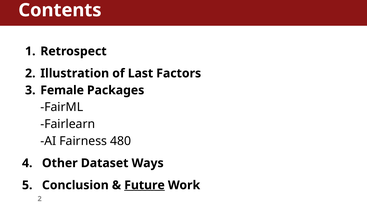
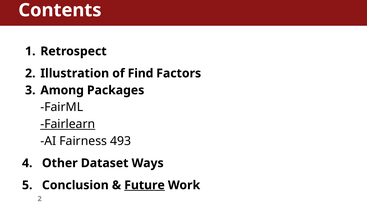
Last: Last -> Find (141, 73)
Female: Female -> Among (62, 90)
Fairlearn underline: none -> present (68, 124)
480: 480 -> 493 (121, 141)
